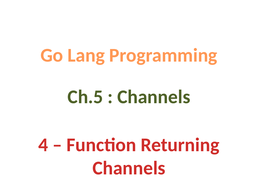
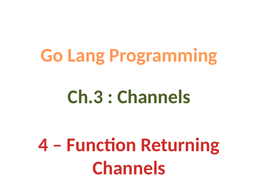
Ch.5: Ch.5 -> Ch.3 (85, 97)
